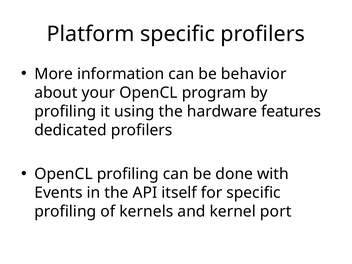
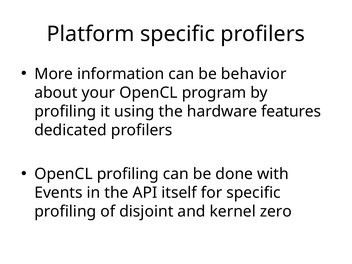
kernels: kernels -> disjoint (146, 212)
port: port -> zero (276, 212)
